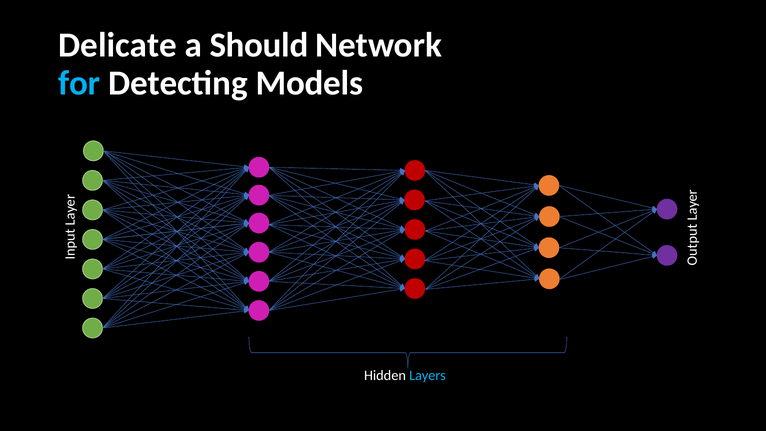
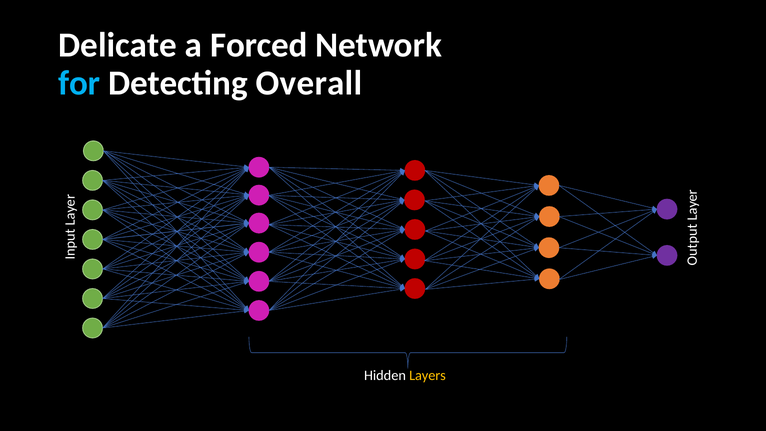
Should: Should -> Forced (259, 45)
Models: Models -> Overall (309, 83)
Layers colour: light blue -> yellow (427, 375)
